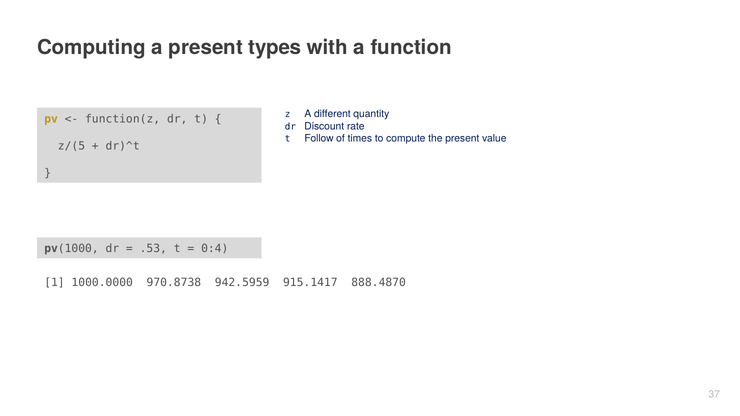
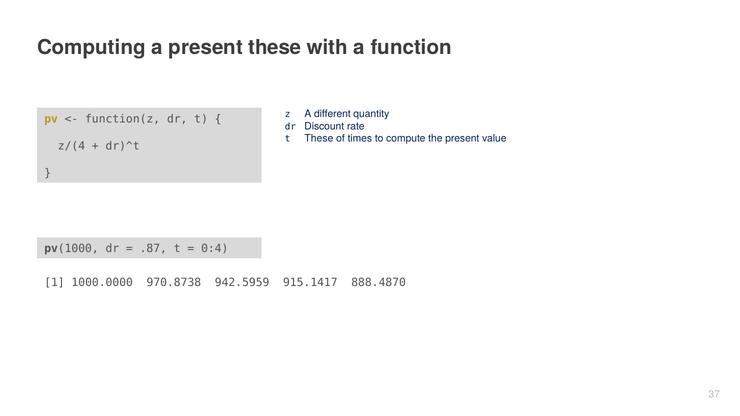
present types: types -> these (275, 48)
t Follow: Follow -> These (319, 139)
z/(5: z/(5 -> z/(4 (71, 146)
.53: .53 -> .87 (153, 249)
